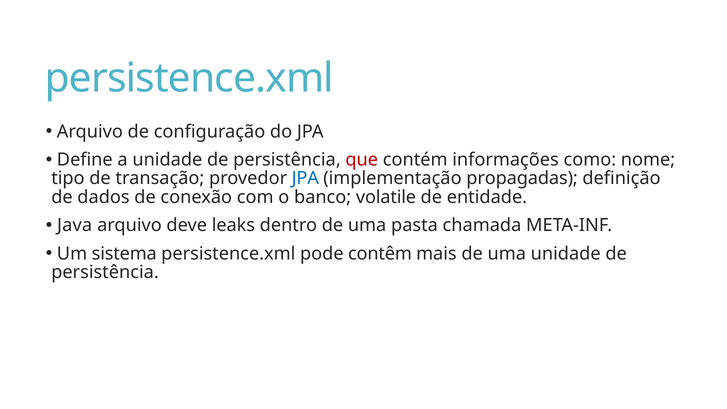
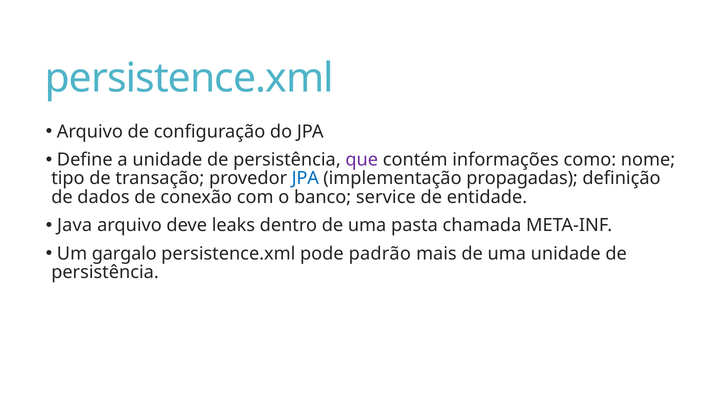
que colour: red -> purple (362, 160)
volatile: volatile -> service (386, 197)
sistema: sistema -> gargalo (124, 254)
contêm: contêm -> padrão (380, 254)
